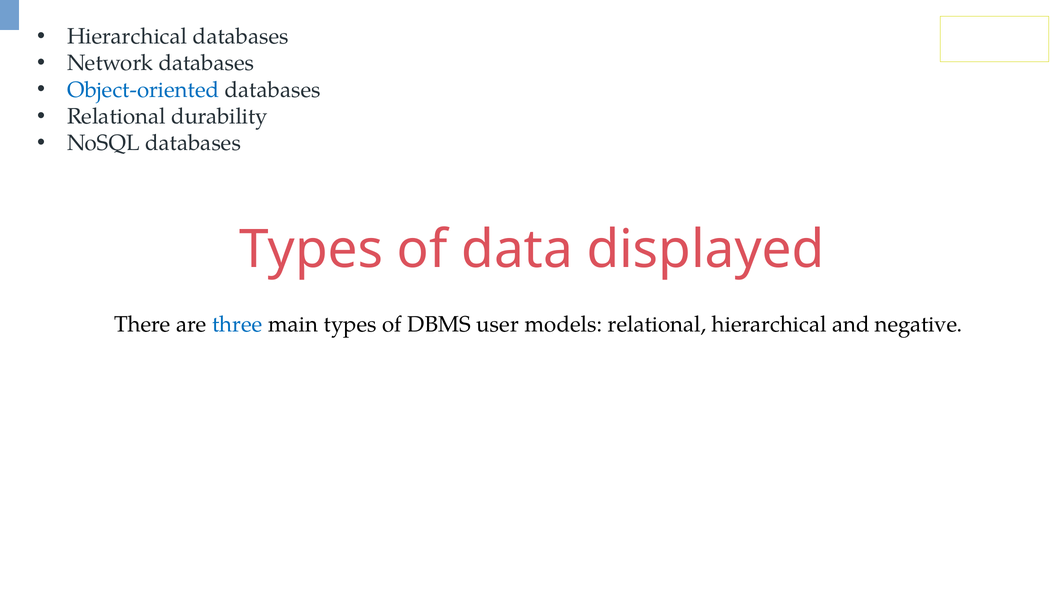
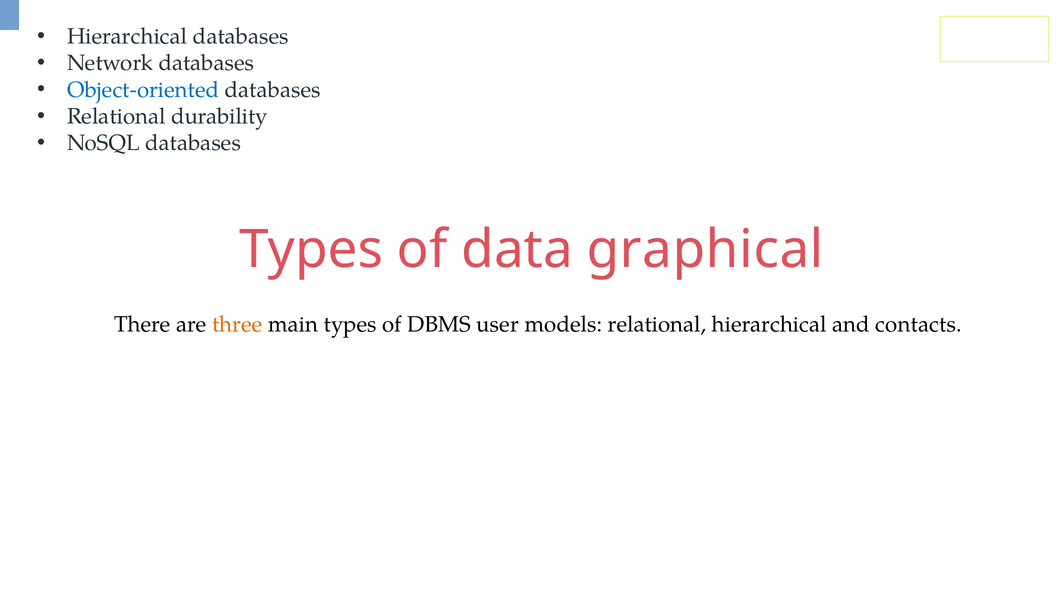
displayed: displayed -> graphical (705, 249)
three colour: blue -> orange (237, 324)
negative: negative -> contacts (919, 324)
